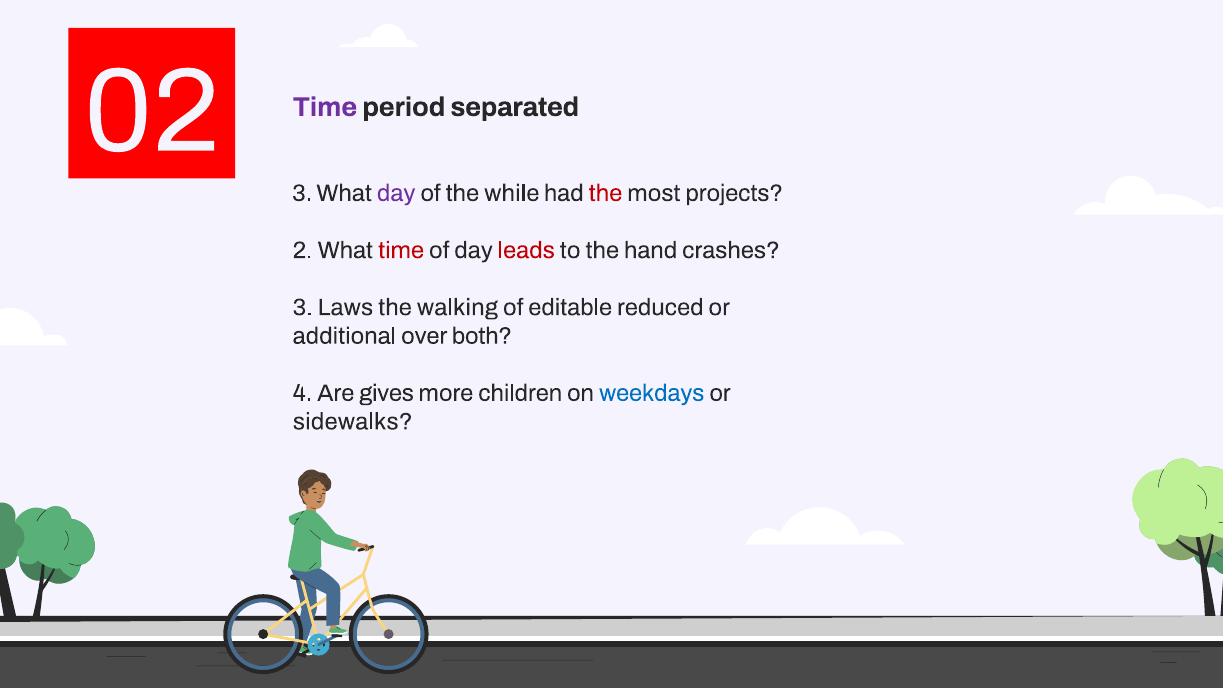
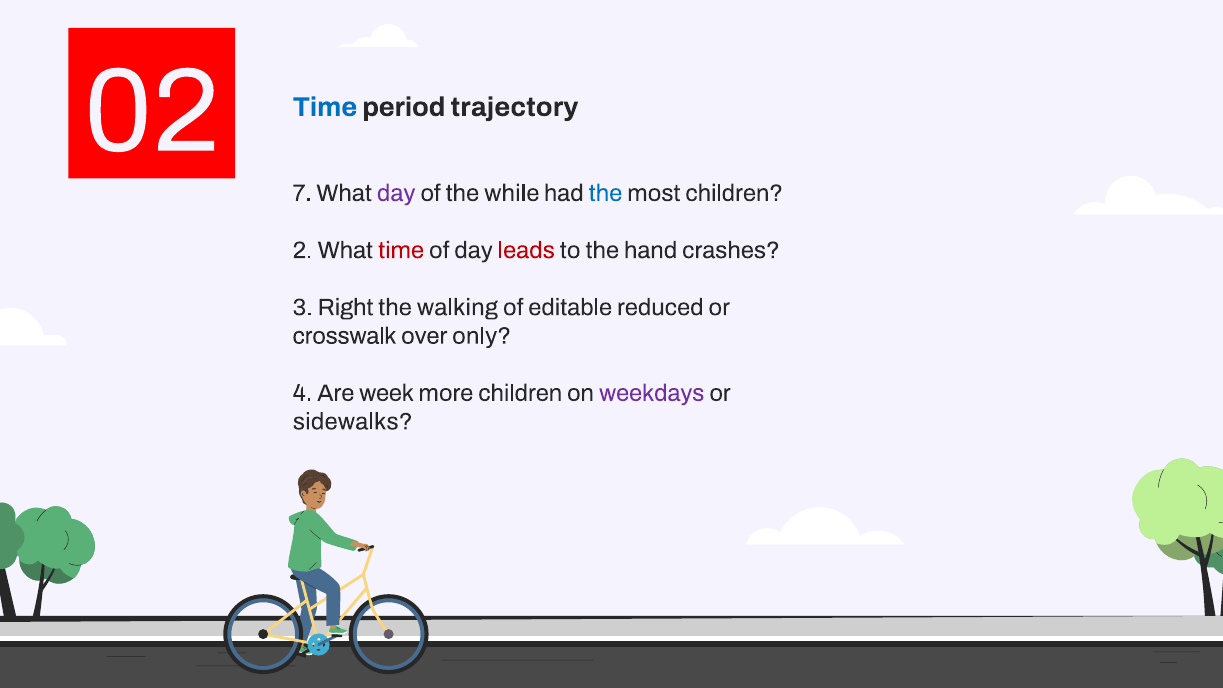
02 3: 3 -> 7 (302, 193)
the colour: red -> blue (605, 193)
most projects: projects -> children (734, 193)
Time colour: purple -> blue (325, 107)
separated: separated -> trajectory (514, 107)
Laws: Laws -> Right (346, 307)
additional: additional -> crosswalk (344, 336)
both: both -> only (482, 336)
gives: gives -> week (386, 393)
weekdays colour: blue -> purple (652, 393)
